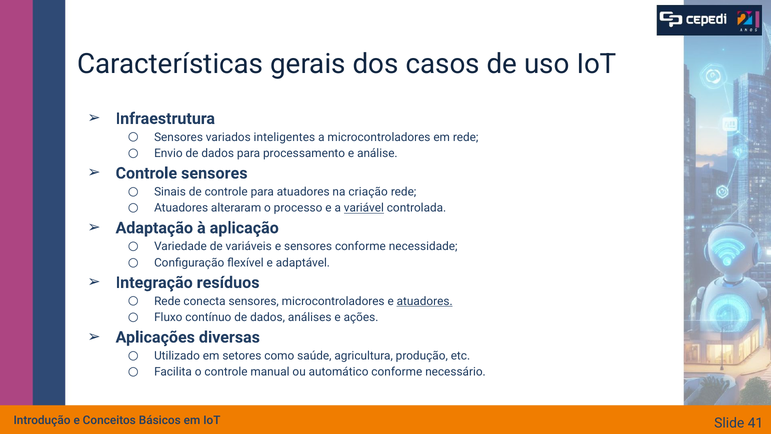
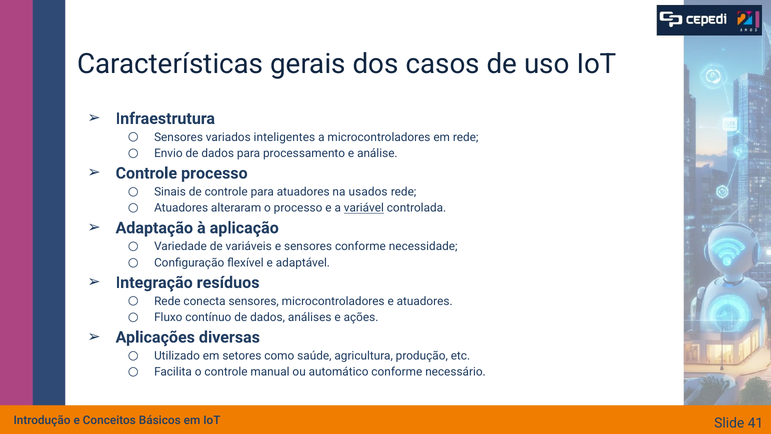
Controle sensores: sensores -> processo (214, 173)
criação: criação -> usados (368, 192)
atuadores underline: present -> none (425, 301)
